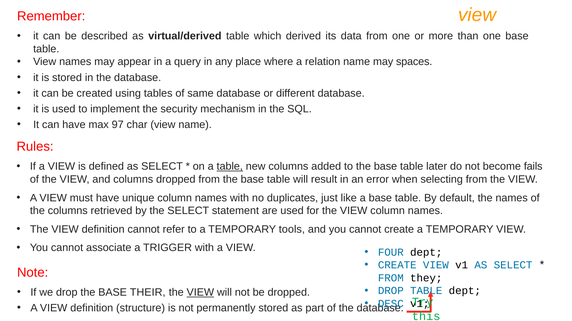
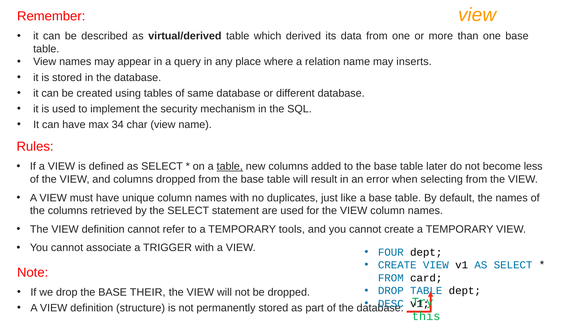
spaces: spaces -> inserts (414, 62)
97: 97 -> 34 (118, 125)
fails: fails -> less (533, 167)
they: they -> card (426, 279)
VIEW underline: present -> none (200, 293)
